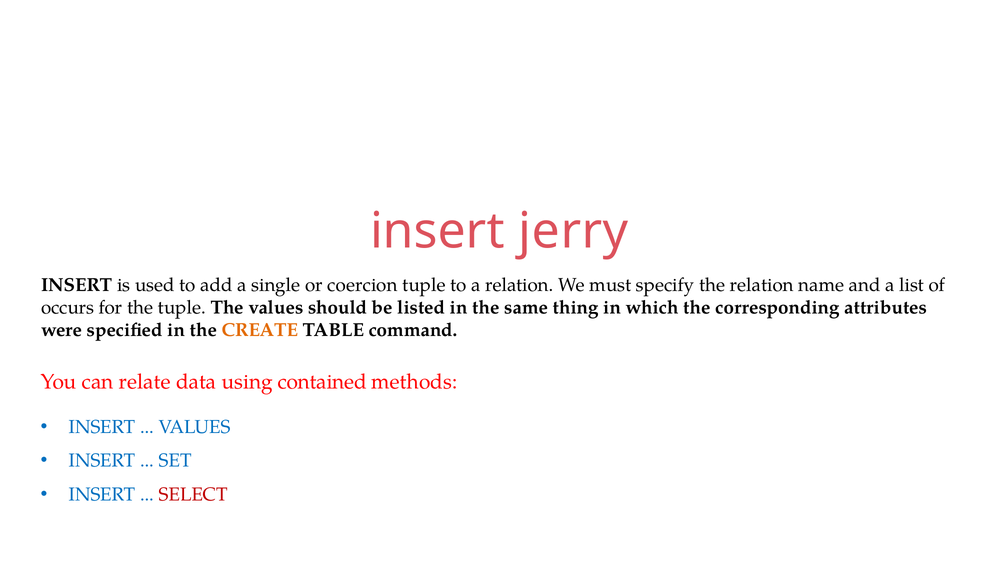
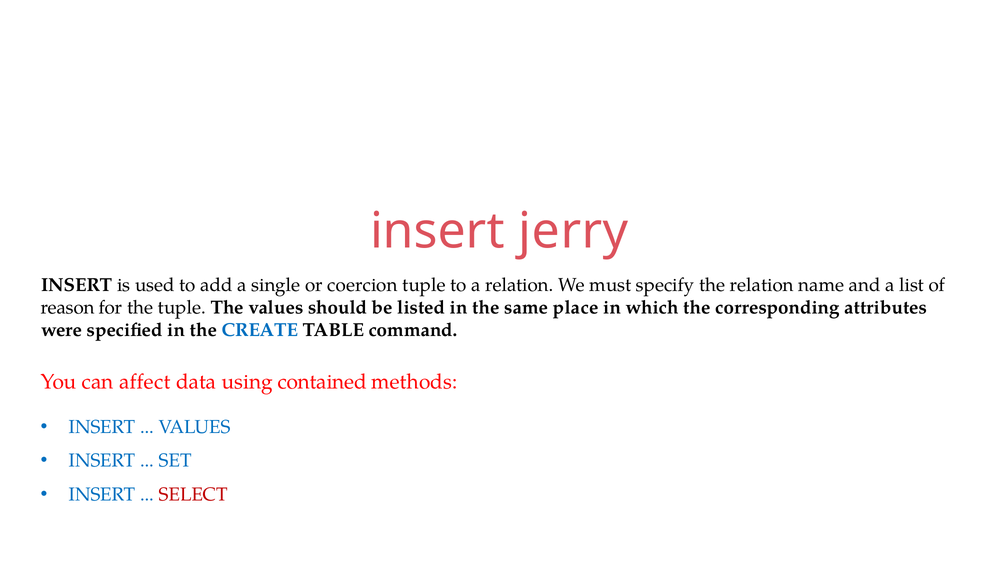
occurs: occurs -> reason (68, 307)
thing: thing -> place (576, 307)
CREATE colour: orange -> blue (260, 330)
relate: relate -> affect (145, 382)
